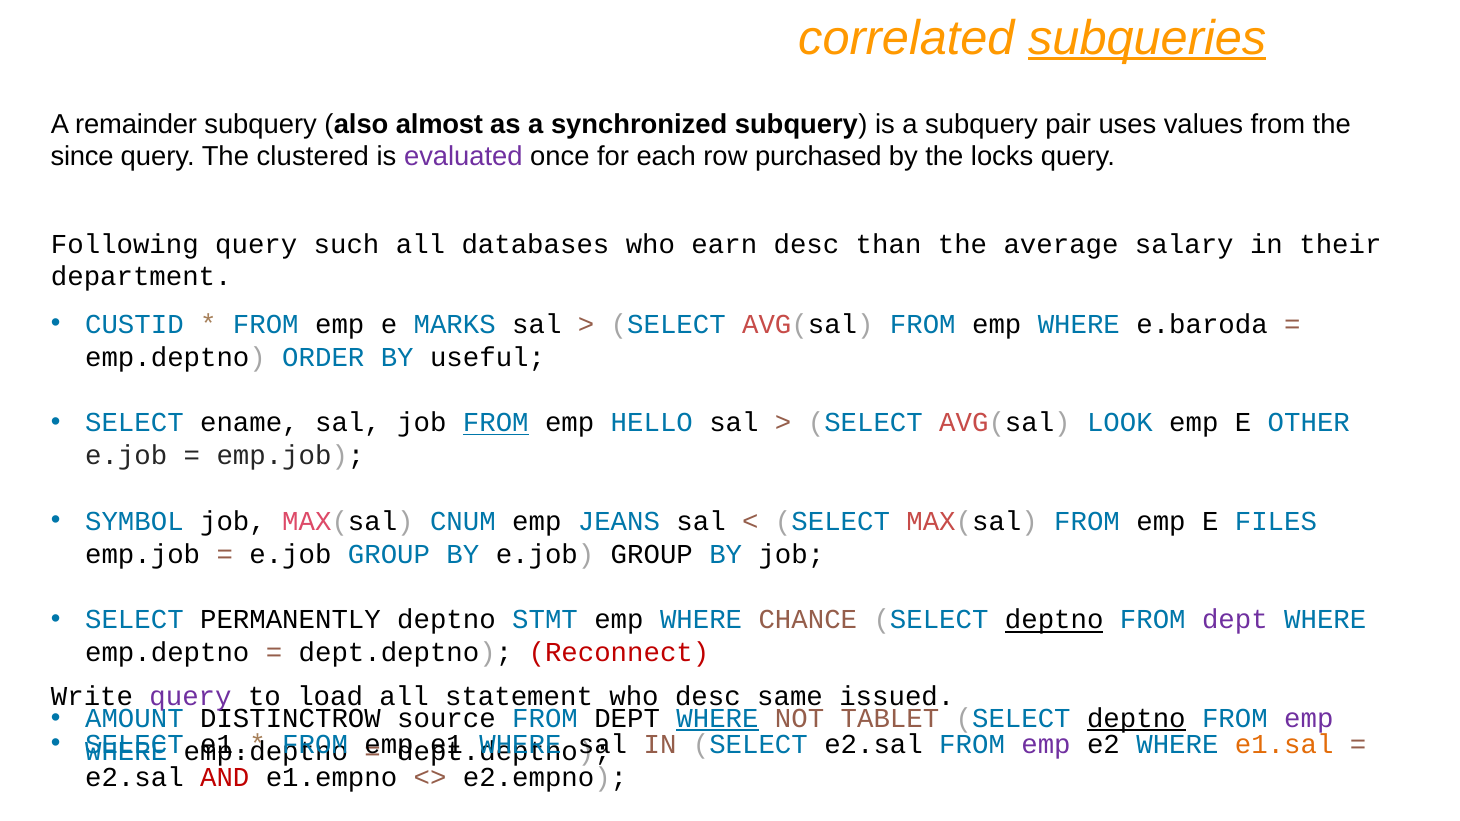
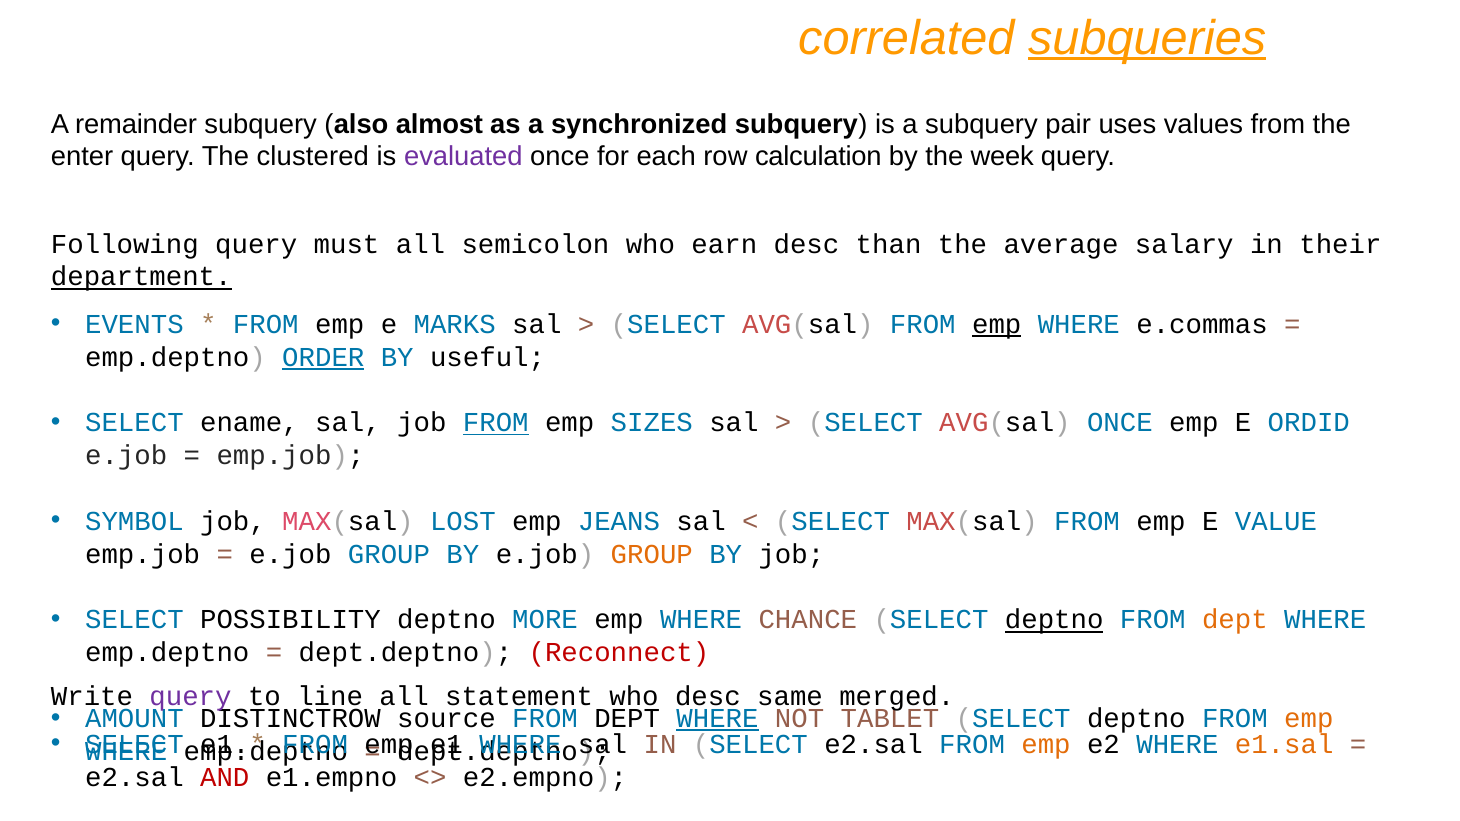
since: since -> enter (82, 157)
purchased: purchased -> calculation (818, 157)
locks: locks -> week (1002, 157)
such: such -> must (347, 244)
databases: databases -> semicolon (535, 244)
department underline: none -> present (141, 277)
CUSTID: CUSTID -> EVENTS (134, 324)
emp underline: none -> present (997, 324)
e.baroda: e.baroda -> e.commas (1202, 324)
ORDER underline: none -> present (323, 357)
HELLO: HELLO -> SIZES (652, 423)
AVG(sal LOOK: LOOK -> ONCE (1120, 423)
OTHER: OTHER -> ORDID (1309, 423)
CNUM: CNUM -> LOST (463, 522)
FILES: FILES -> VALUE (1276, 522)
GROUP colour: black -> orange (652, 554)
PERMANENTLY: PERMANENTLY -> POSSIBILITY (290, 620)
STMT: STMT -> MORE (545, 620)
dept colour: purple -> orange (1235, 620)
load: load -> line (330, 697)
issued: issued -> merged (897, 697)
deptno underline: present -> none (1136, 719)
emp colour: purple -> orange (1309, 719)
emp colour: purple -> orange (1046, 744)
